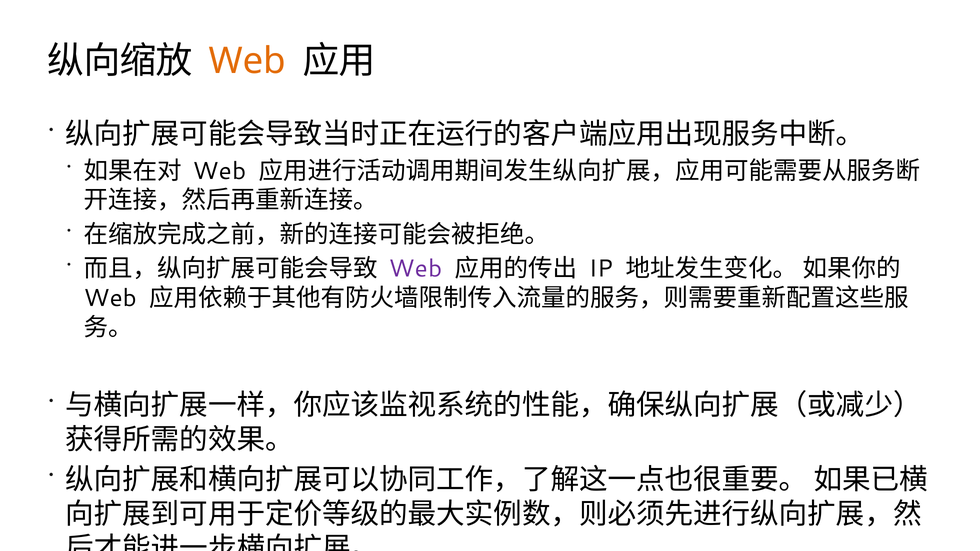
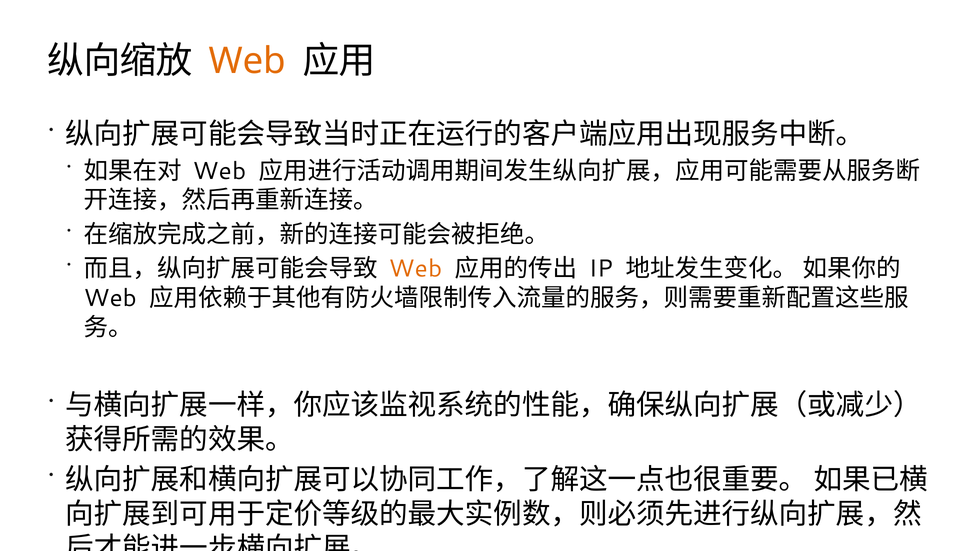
Web colour: purple -> orange (416, 269)
